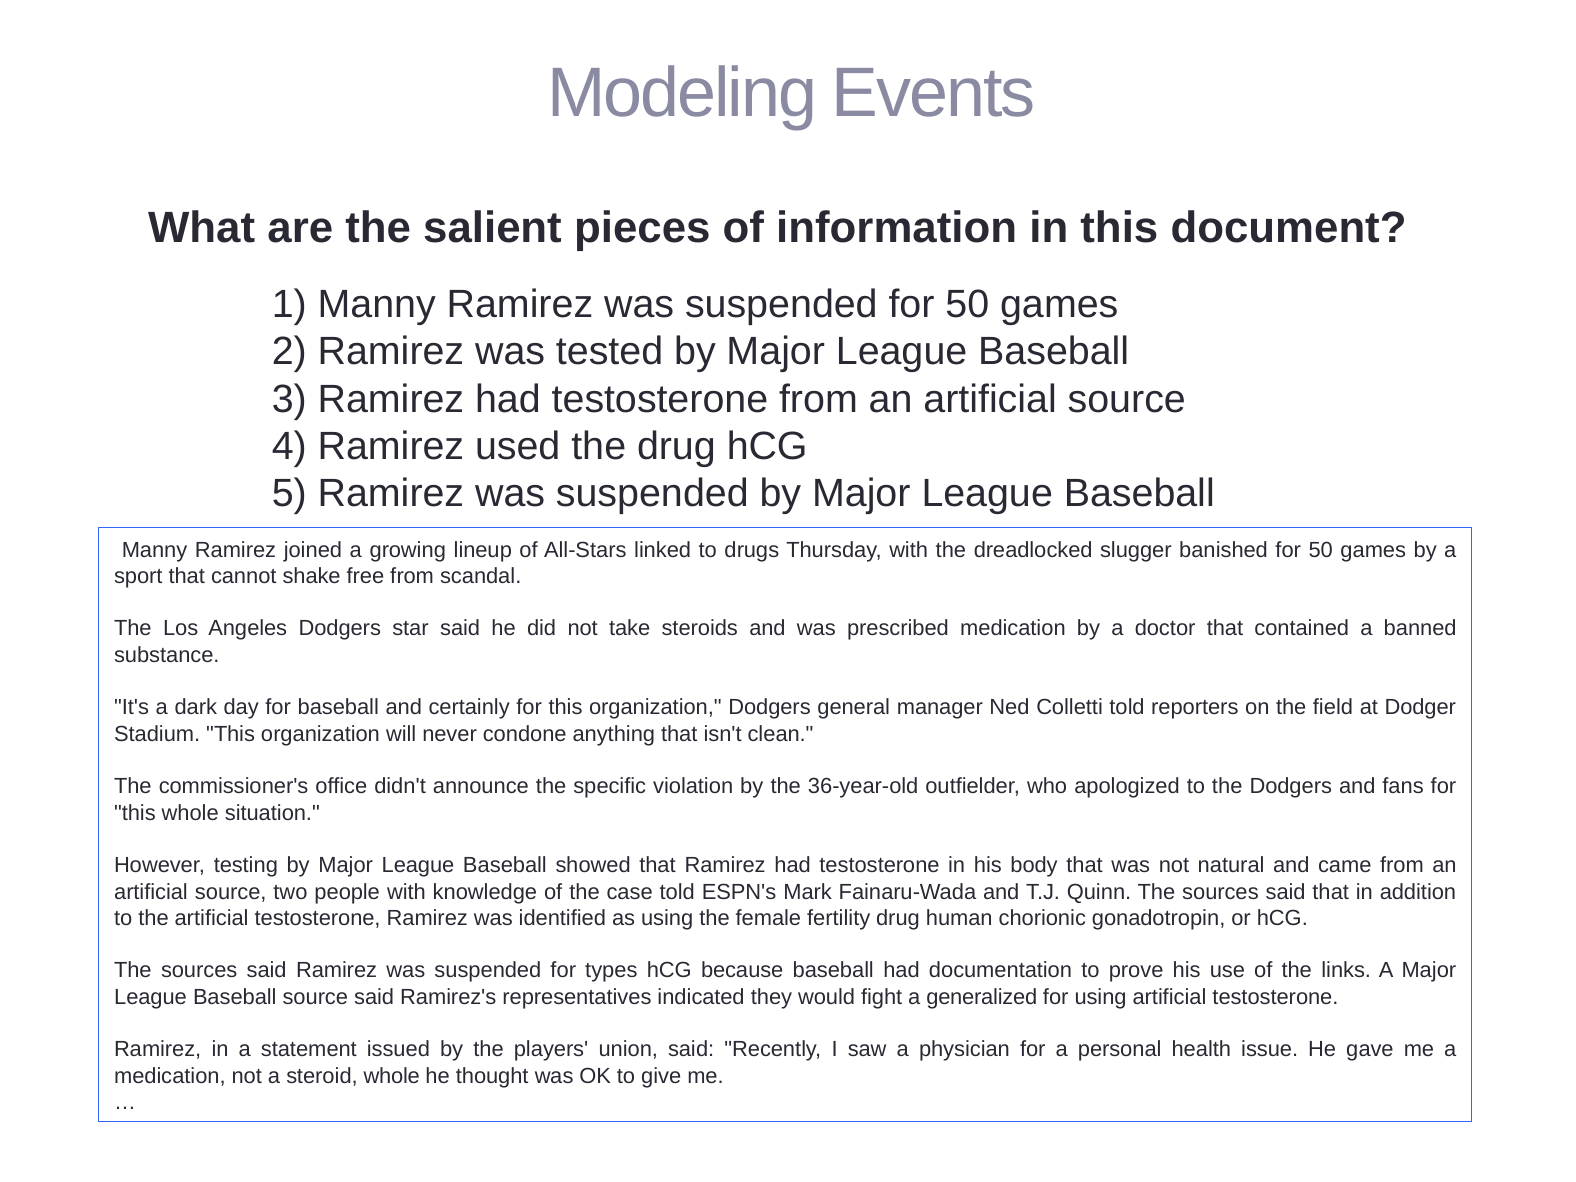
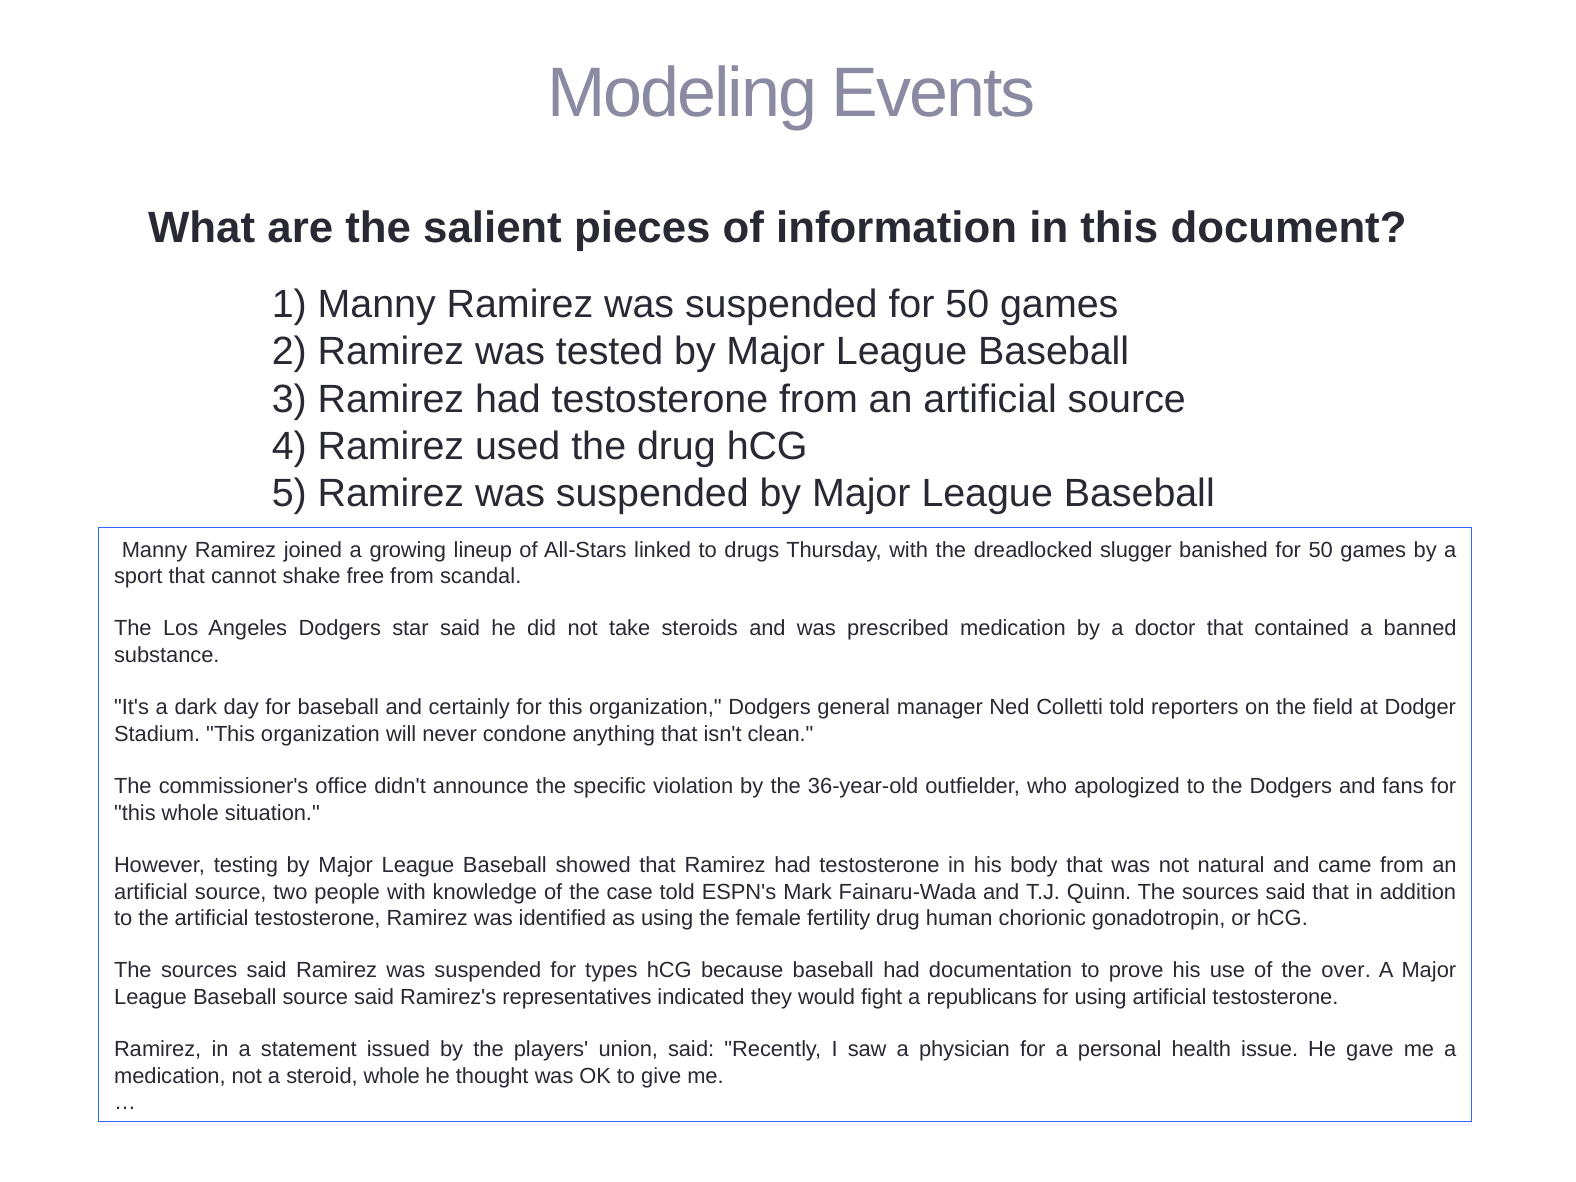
links: links -> over (1346, 971)
generalized: generalized -> republicans (982, 997)
